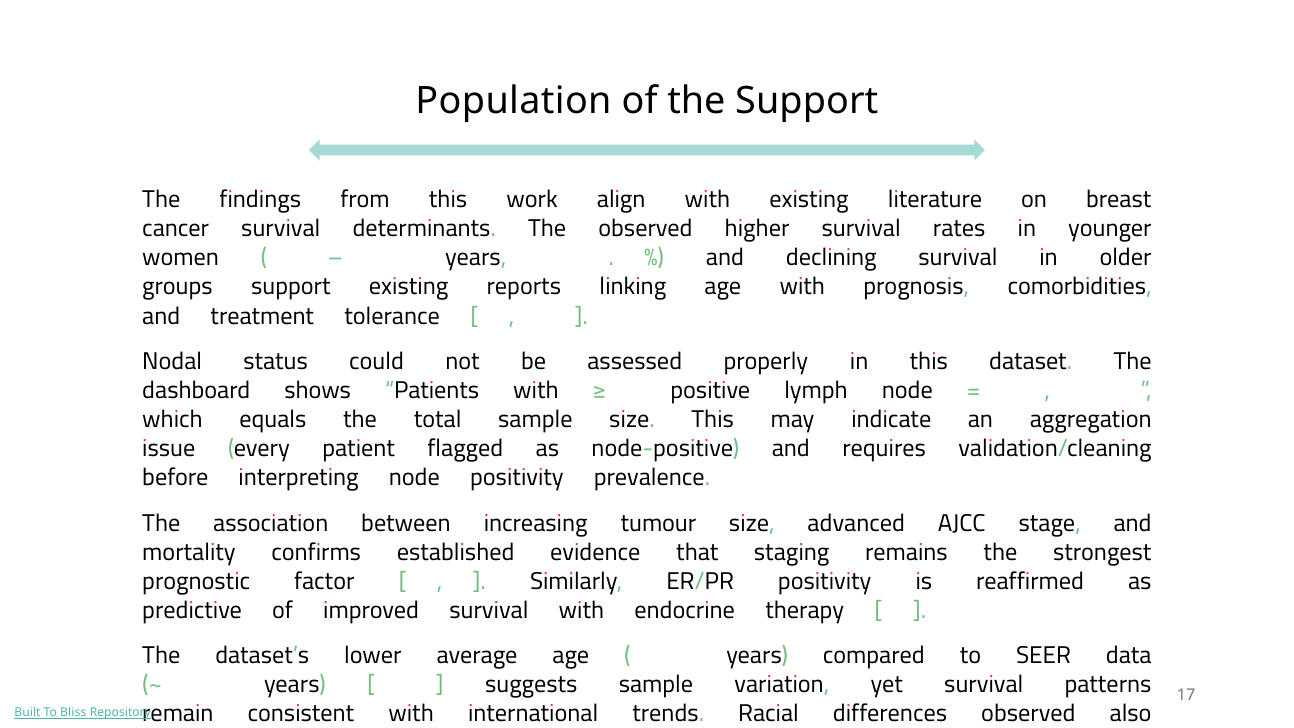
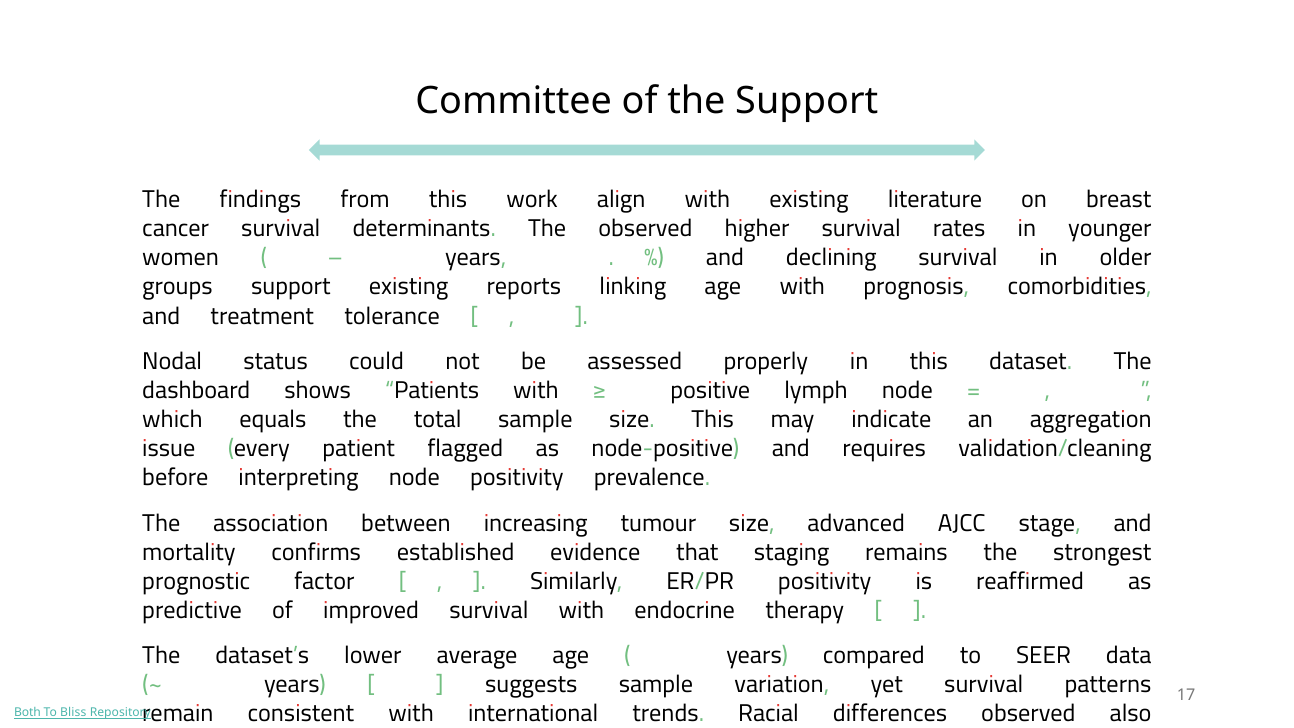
Population: Population -> Committee (514, 101)
Built: Built -> Both (28, 712)
